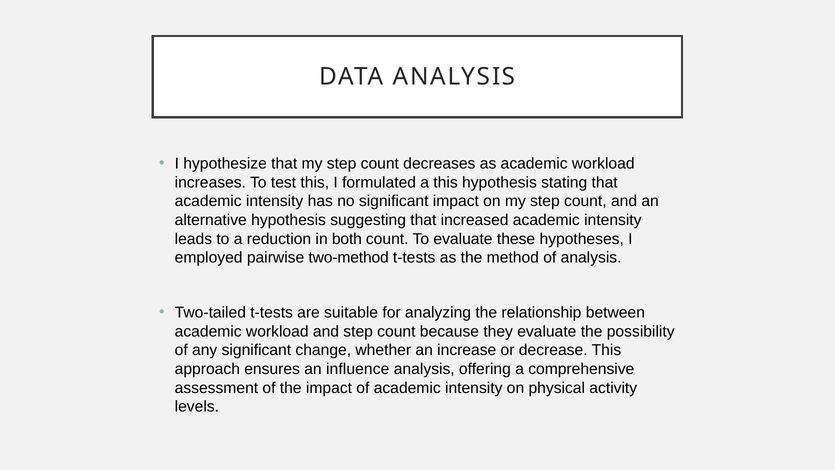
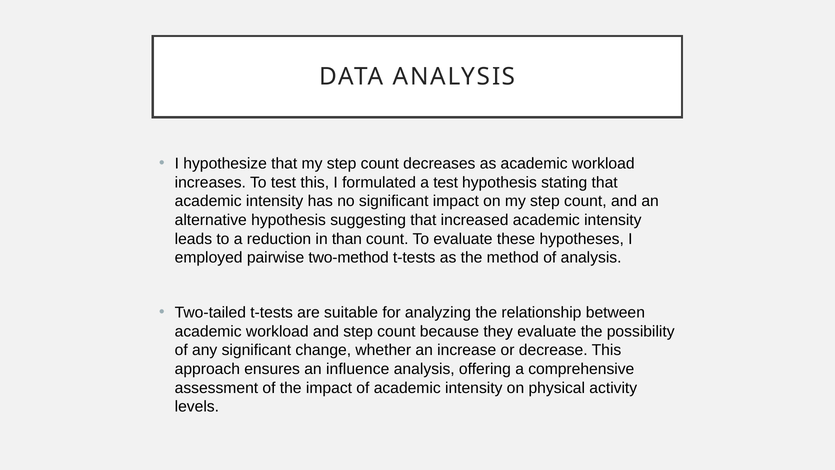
a this: this -> test (446, 182)
both: both -> than (347, 239)
